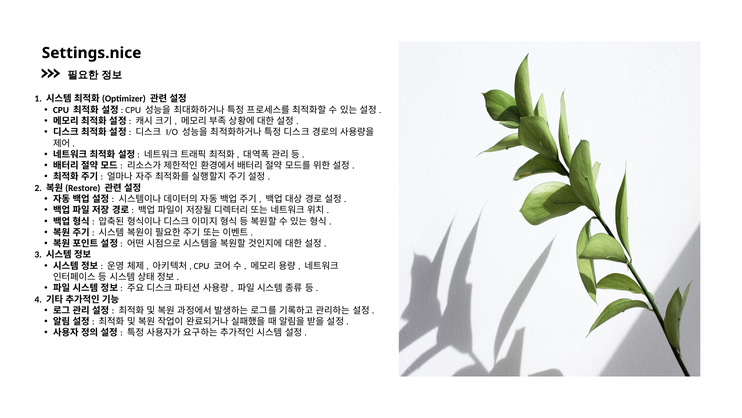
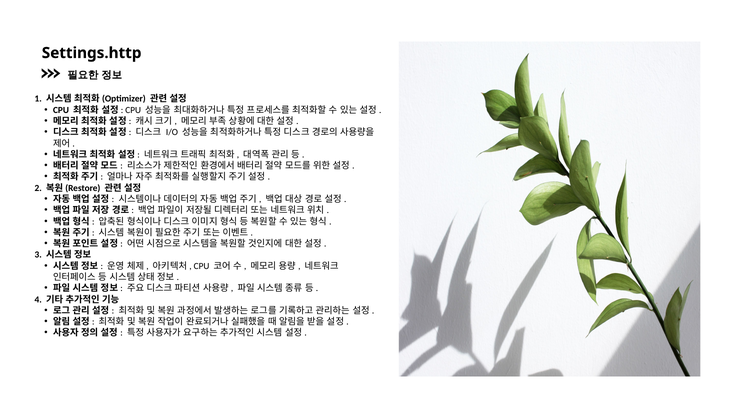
Settings.nice: Settings.nice -> Settings.http (92, 53)
